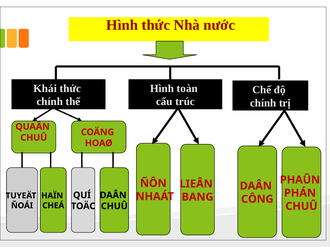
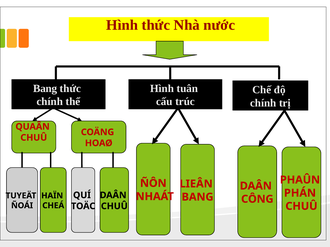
Khái: Khái -> Bang (45, 89)
toàn: toàn -> tuân (187, 89)
